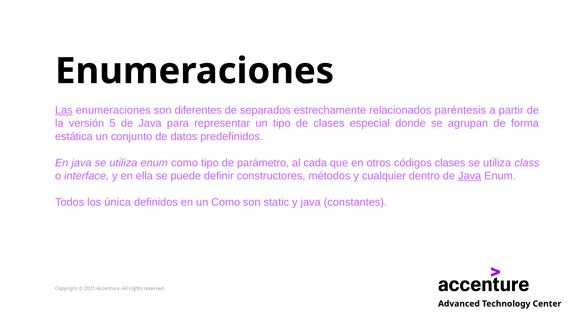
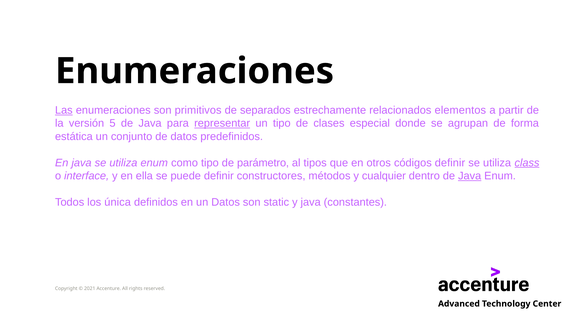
diferentes: diferentes -> primitivos (198, 110)
paréntesis: paréntesis -> elementos (460, 110)
representar underline: none -> present (222, 124)
cada: cada -> tipos (315, 163)
códigos clases: clases -> definir (450, 163)
class underline: none -> present (527, 163)
un Como: Como -> Datos (226, 202)
